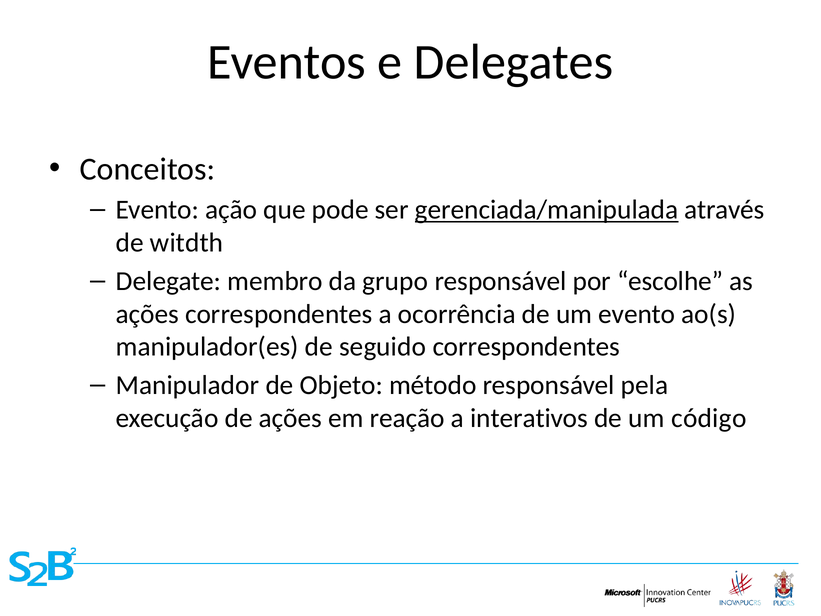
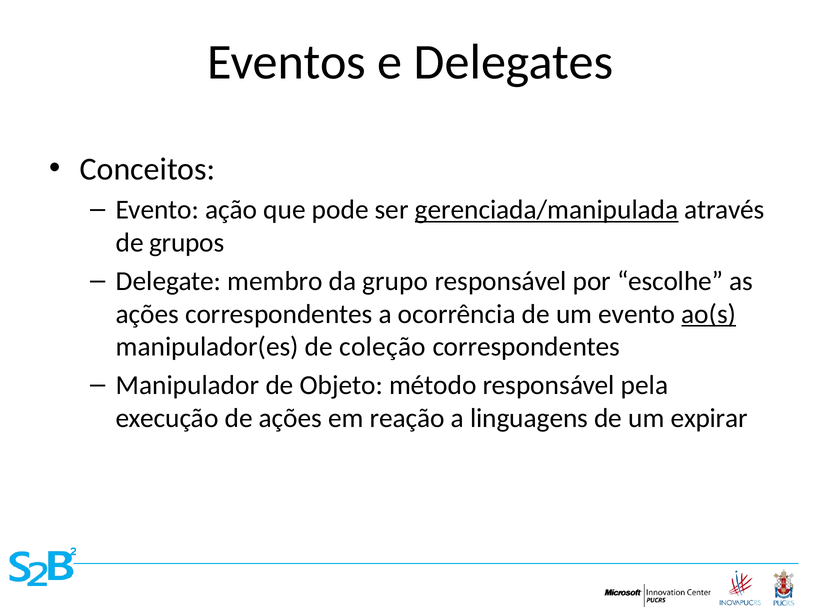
witdth: witdth -> grupos (187, 243)
ao(s underline: none -> present (709, 314)
seguido: seguido -> coleção (383, 347)
interativos: interativos -> linguagens (529, 418)
código: código -> expirar (709, 418)
